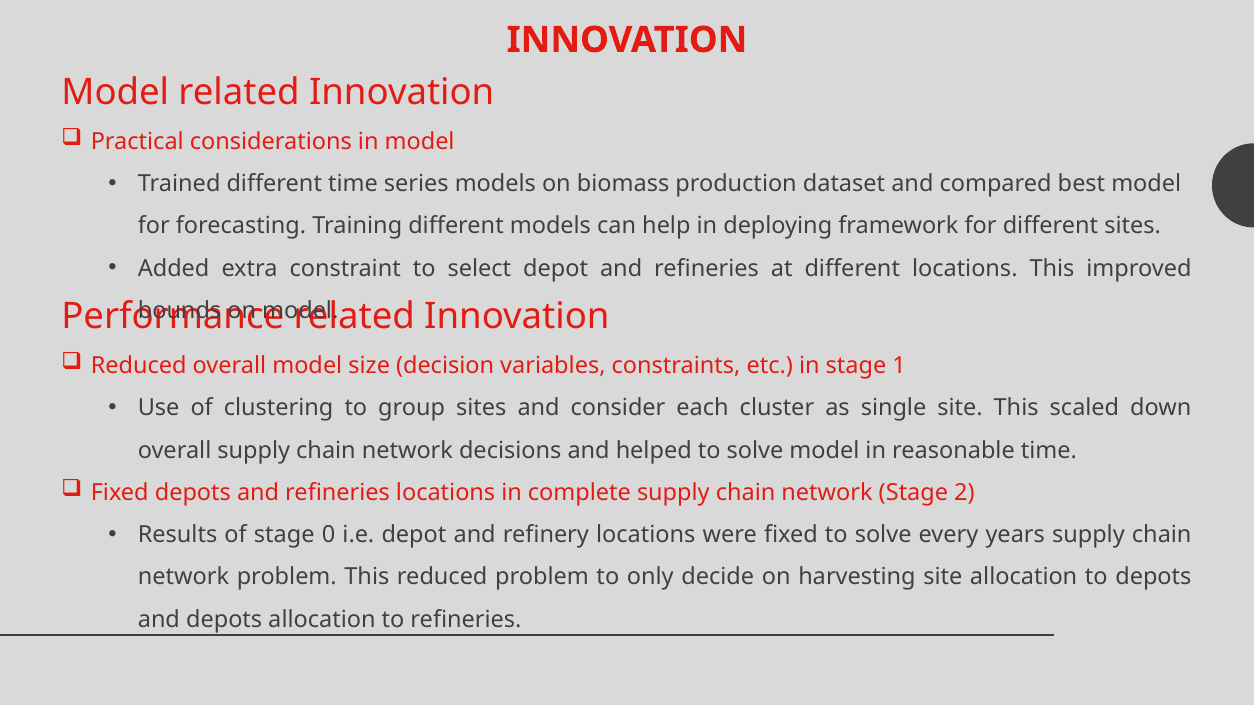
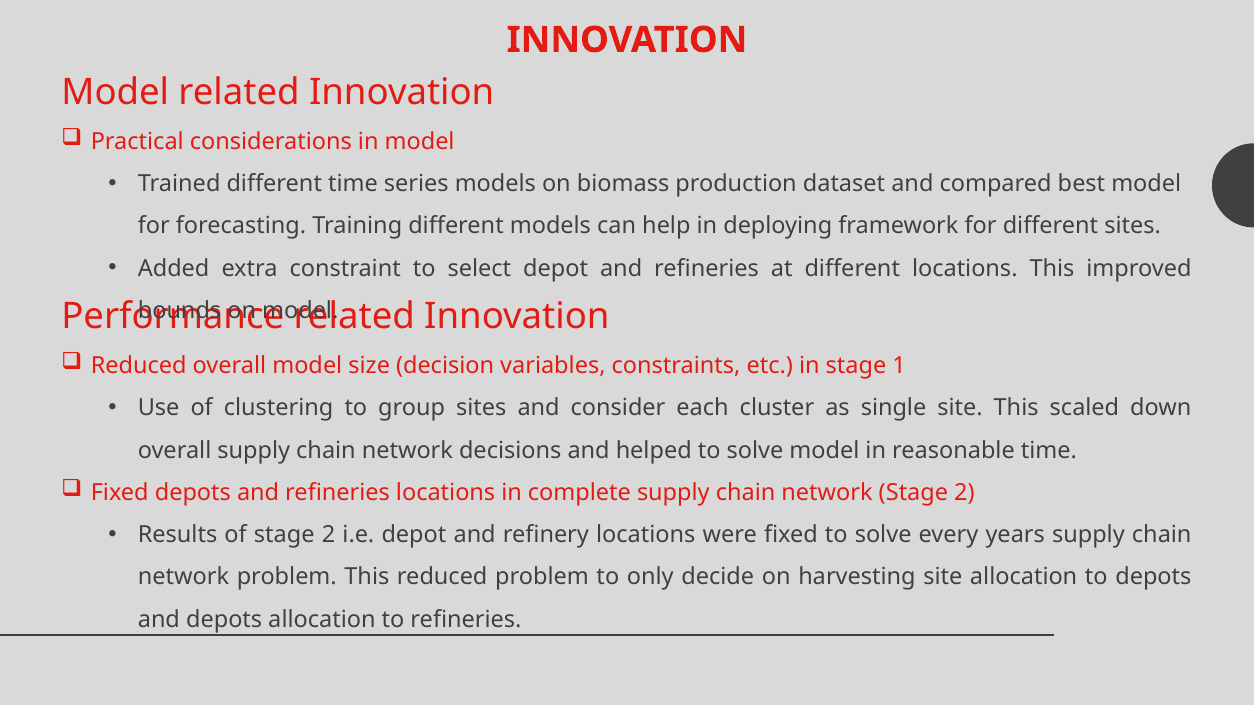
of stage 0: 0 -> 2 (329, 535)
